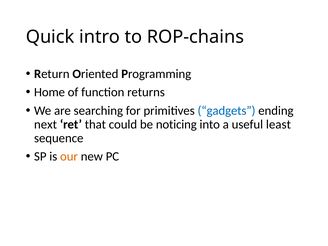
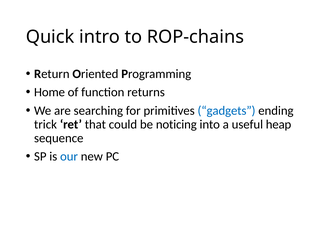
next: next -> trick (45, 124)
least: least -> heap (279, 124)
our colour: orange -> blue (69, 157)
